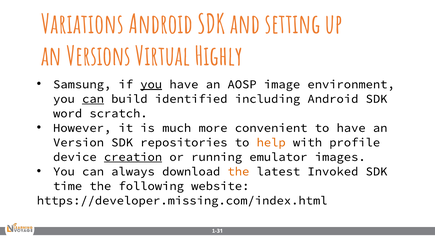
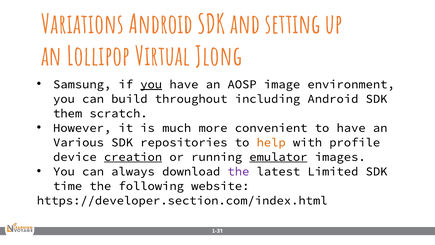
Versions: Versions -> Lollipop (98, 57)
Highly: Highly -> Jlong (219, 57)
can underline: present -> none (93, 99)
identified: identified -> throughout (191, 99)
word: word -> them (68, 113)
Version: Version -> Various (79, 142)
emulator underline: none -> present (278, 157)
the colour: orange -> purple (238, 171)
Invoked: Invoked -> Limited (333, 171)
https://developer.missing.com/index.html: https://developer.missing.com/index.html -> https://developer.section.com/index.html (182, 200)
